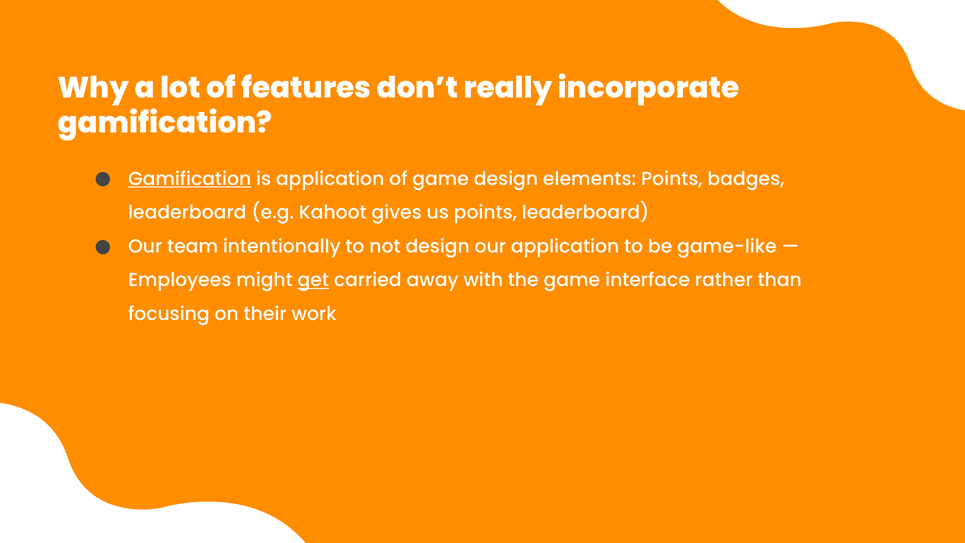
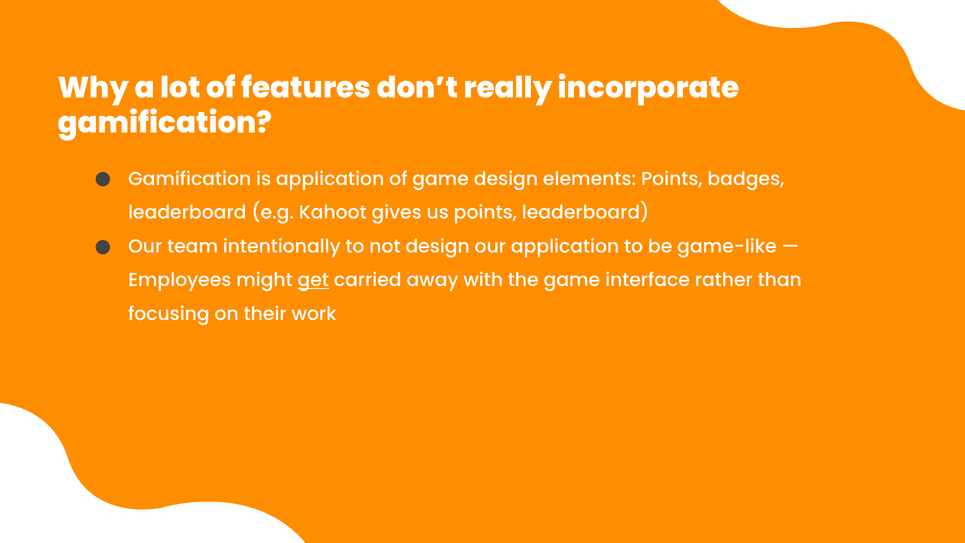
Gamification underline: present -> none (190, 179)
